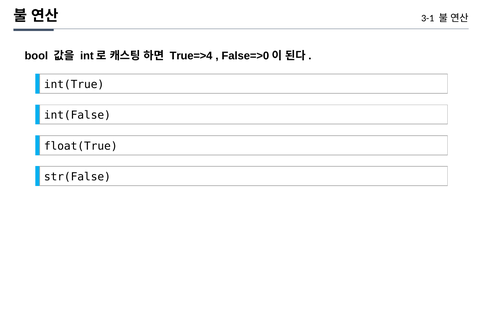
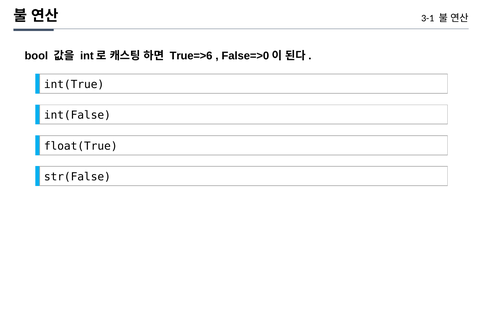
True=>4: True=>4 -> True=>6 (191, 56)
